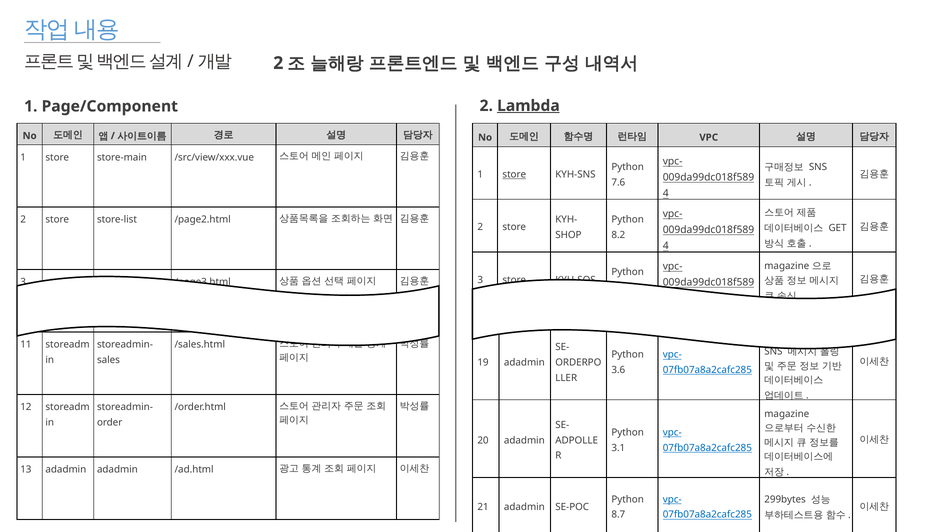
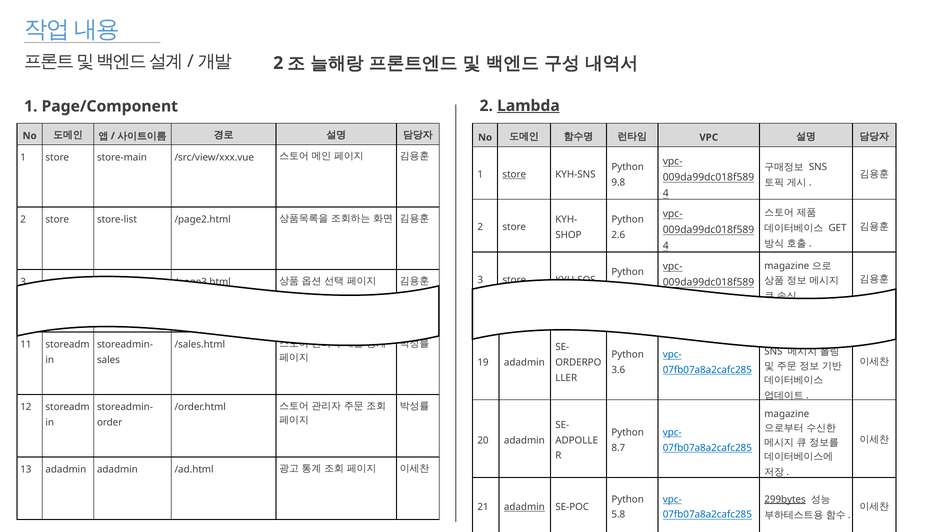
7.6: 7.6 -> 9.8 (618, 182)
8.2: 8.2 -> 2.6 (618, 235)
3.1: 3.1 -> 8.7 (618, 448)
299bytes underline: none -> present (785, 499)
adadmin underline: none -> present (524, 507)
8.7: 8.7 -> 5.8 (618, 514)
